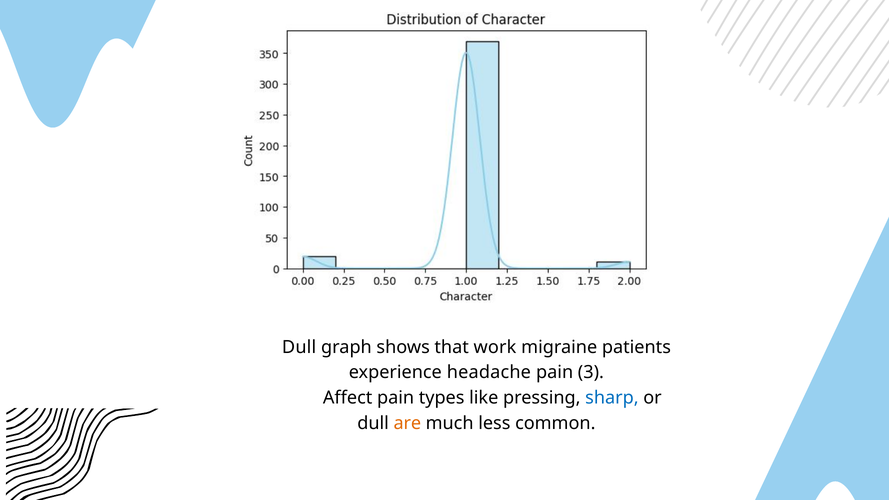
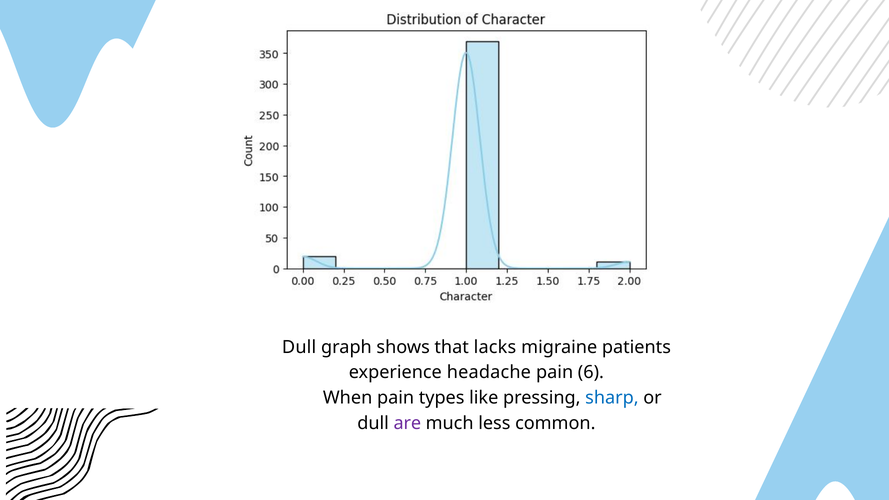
work: work -> lacks (495, 347)
3: 3 -> 6 (591, 373)
Affect: Affect -> When (348, 398)
are colour: orange -> purple (407, 423)
